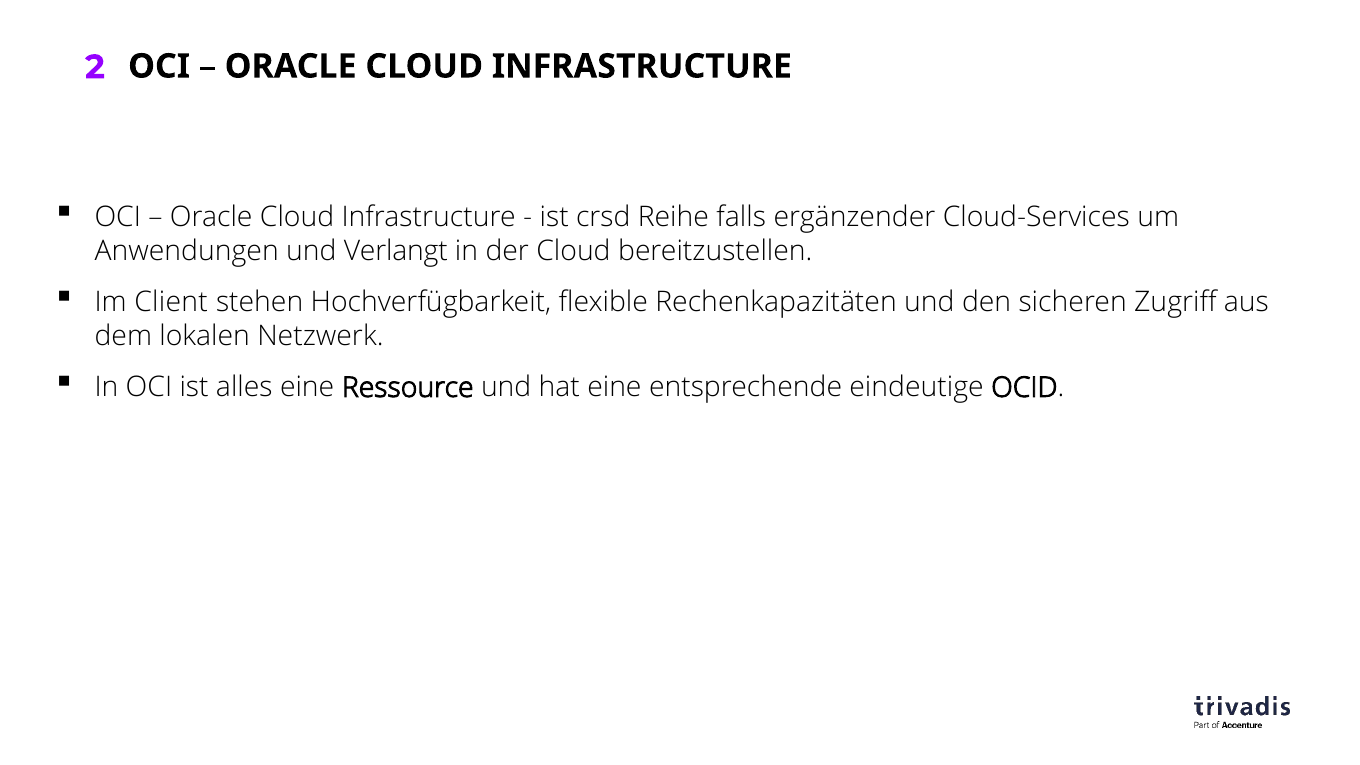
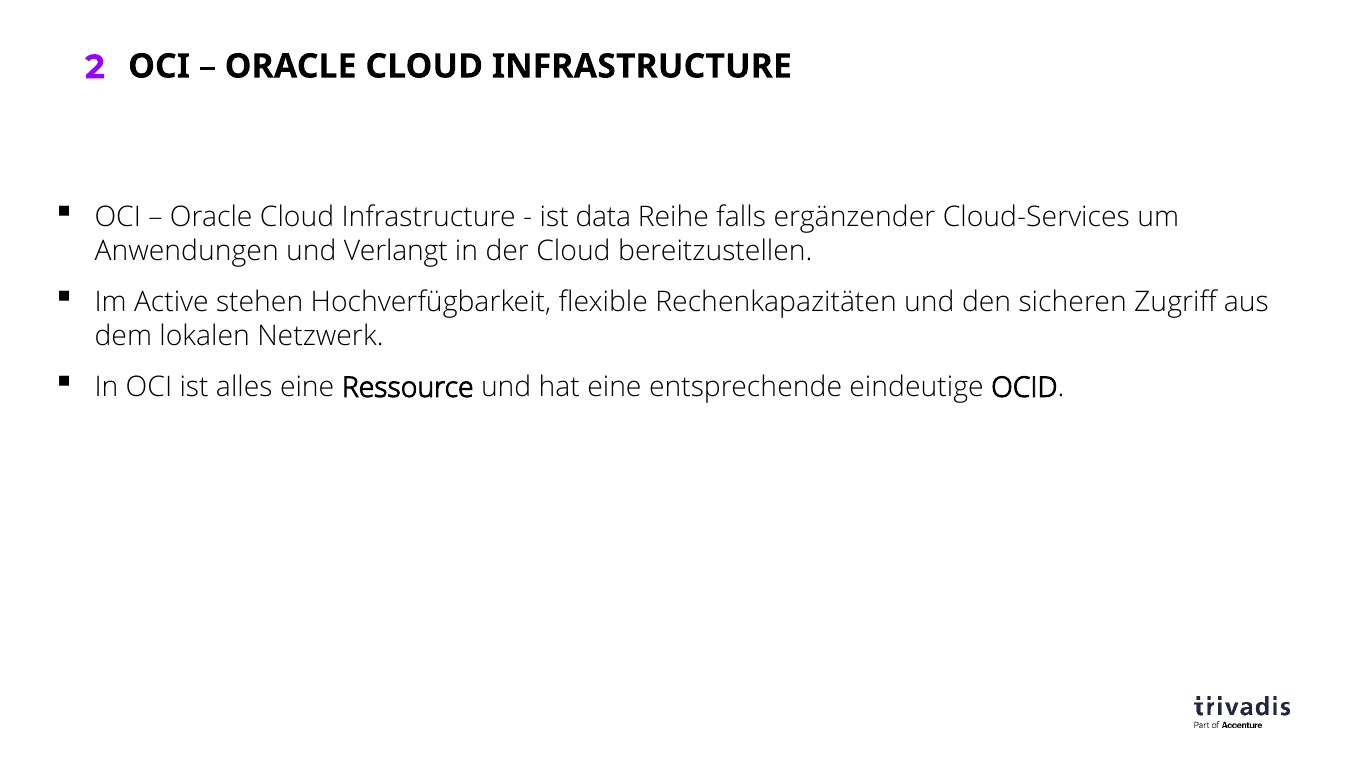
crsd: crsd -> data (603, 217)
Client: Client -> Active (171, 302)
